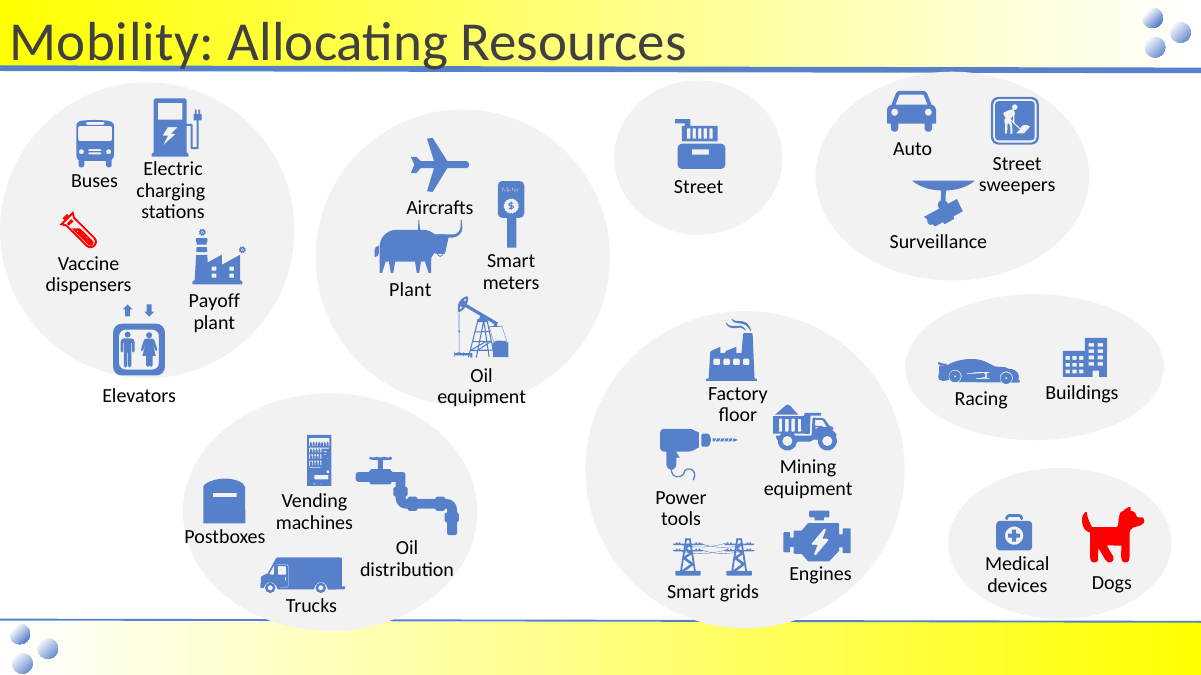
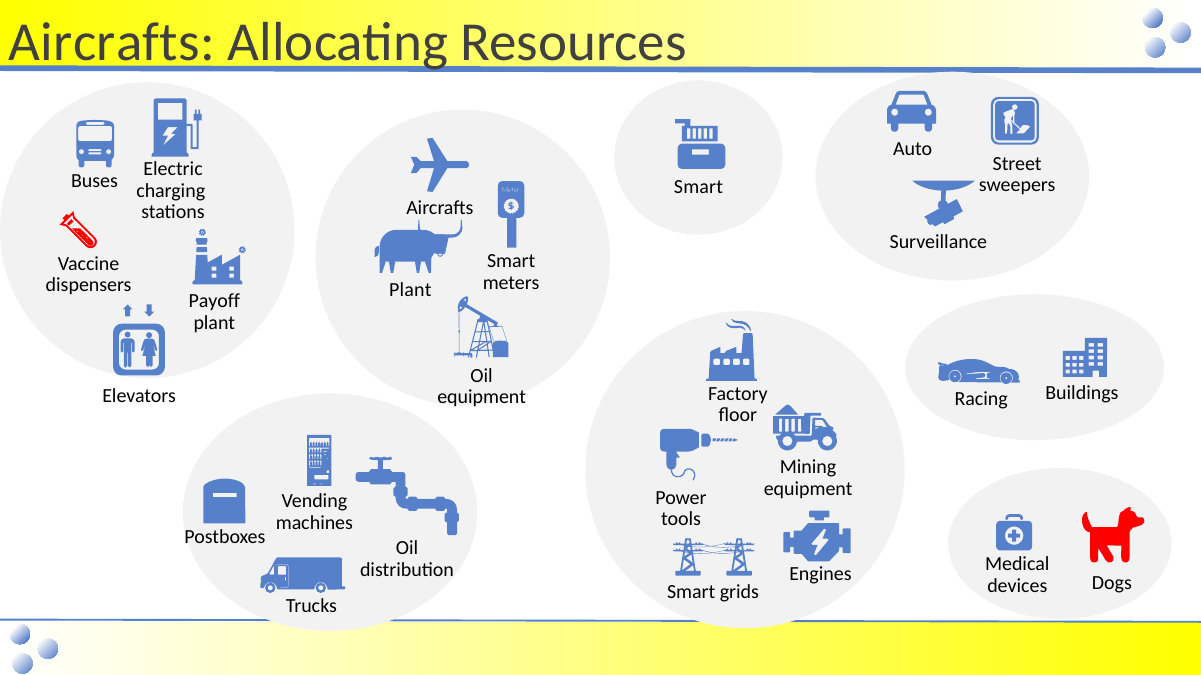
Mobility: Mobility -> Aircrafts (112, 42)
Street: Street -> Smart (699, 188)
